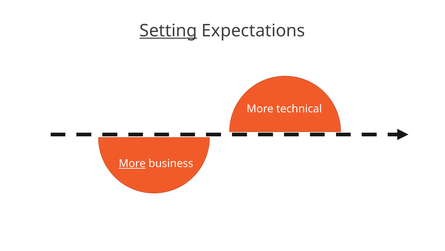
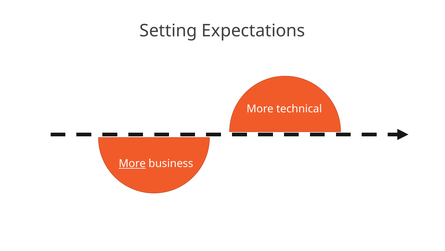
Setting underline: present -> none (168, 31)
